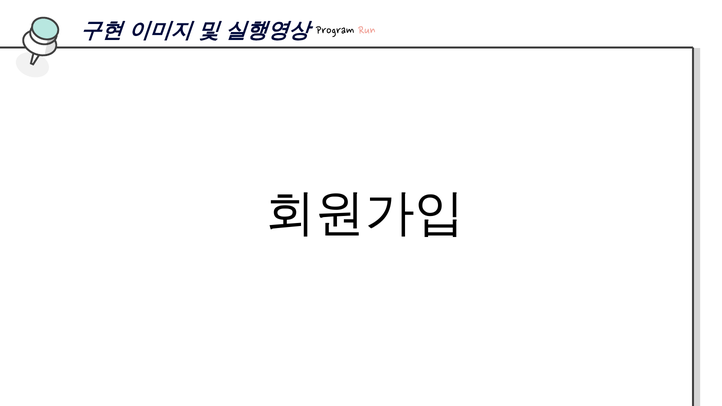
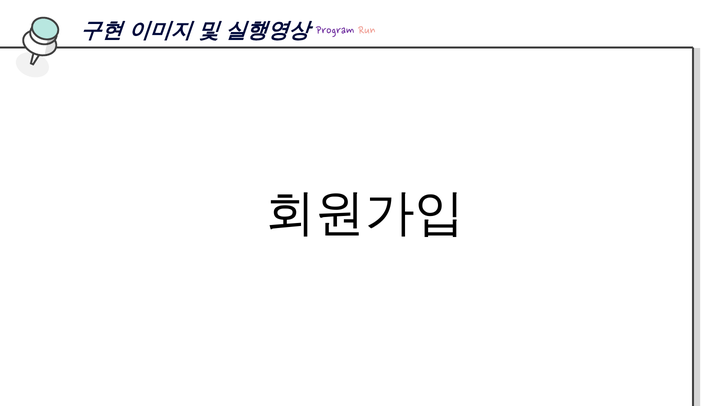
Program colour: black -> purple (335, 31)
